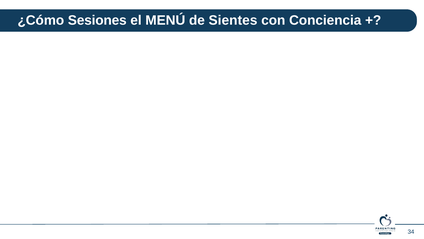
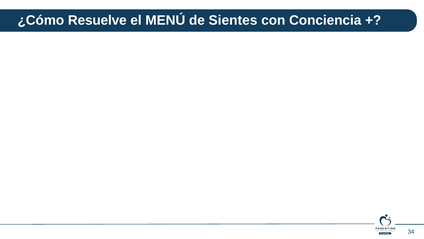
Sesiones: Sesiones -> Resuelve (97, 20)
